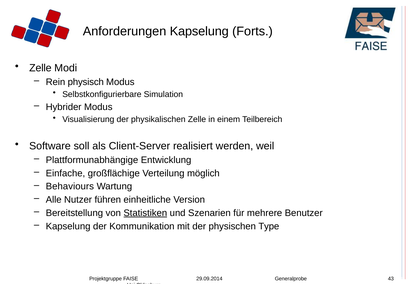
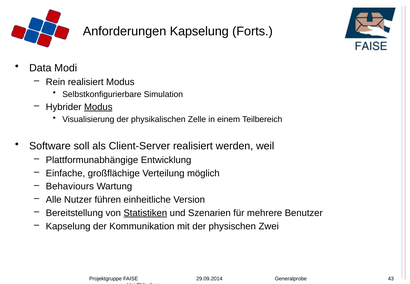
Zelle: Zelle -> Data (40, 68)
Rein physisch: physisch -> realisiert (86, 82)
Modus underline: none -> present (98, 107)
Type: Type -> Zwei (269, 226)
